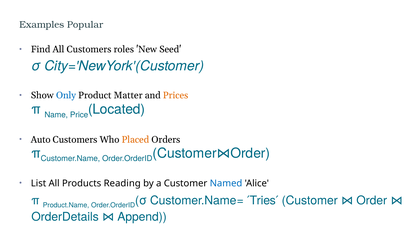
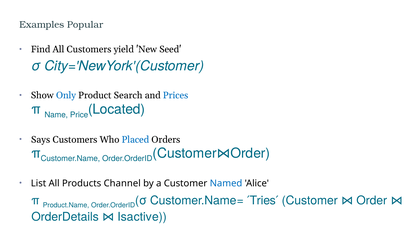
roles: roles -> yield (124, 50)
Matter: Matter -> Search (128, 96)
Prices colour: orange -> blue (176, 96)
Auto: Auto -> Says (41, 140)
Placed colour: orange -> blue (135, 140)
Reading: Reading -> Channel (122, 184)
Append: Append -> Isactive (142, 217)
